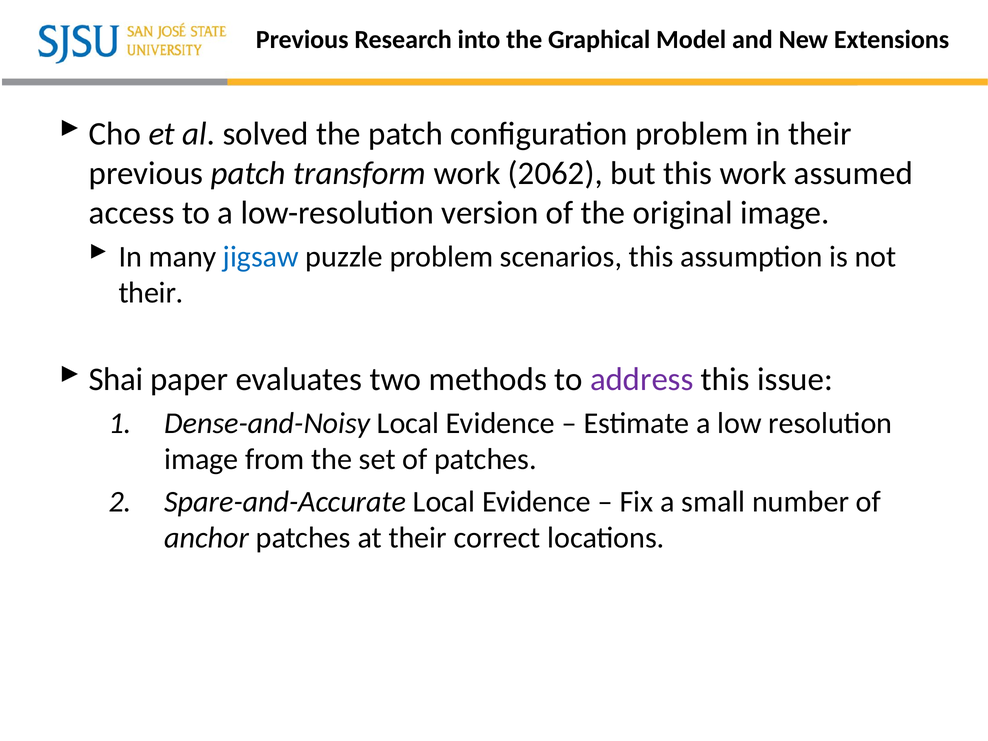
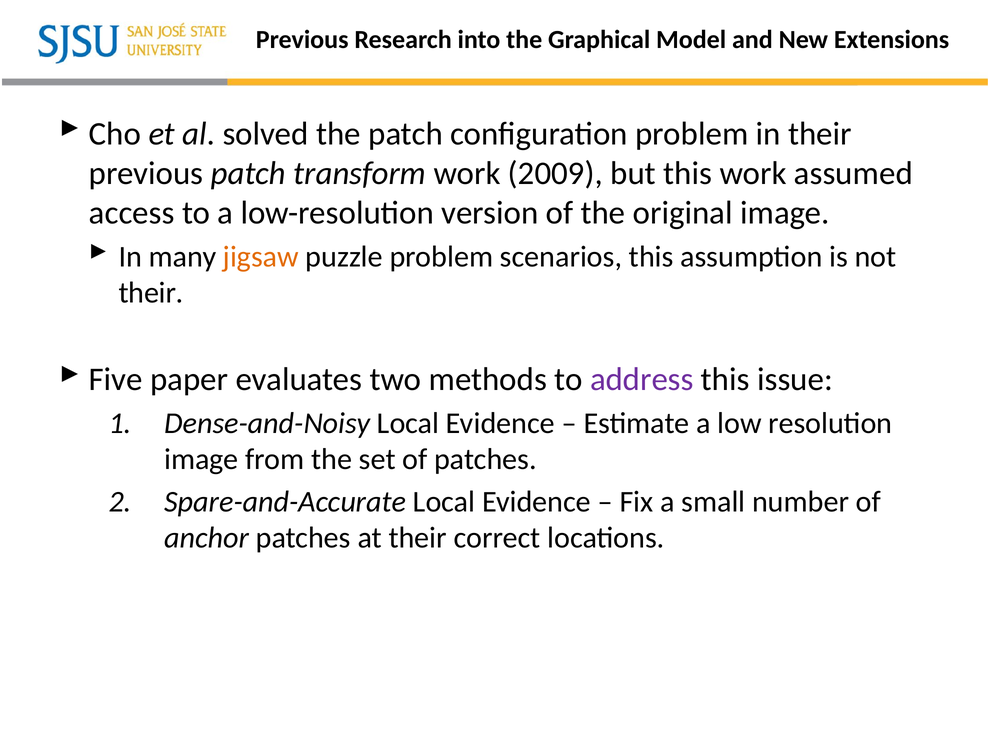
2062: 2062 -> 2009 (555, 173)
jigsaw colour: blue -> orange (261, 257)
Shai: Shai -> Five (116, 380)
